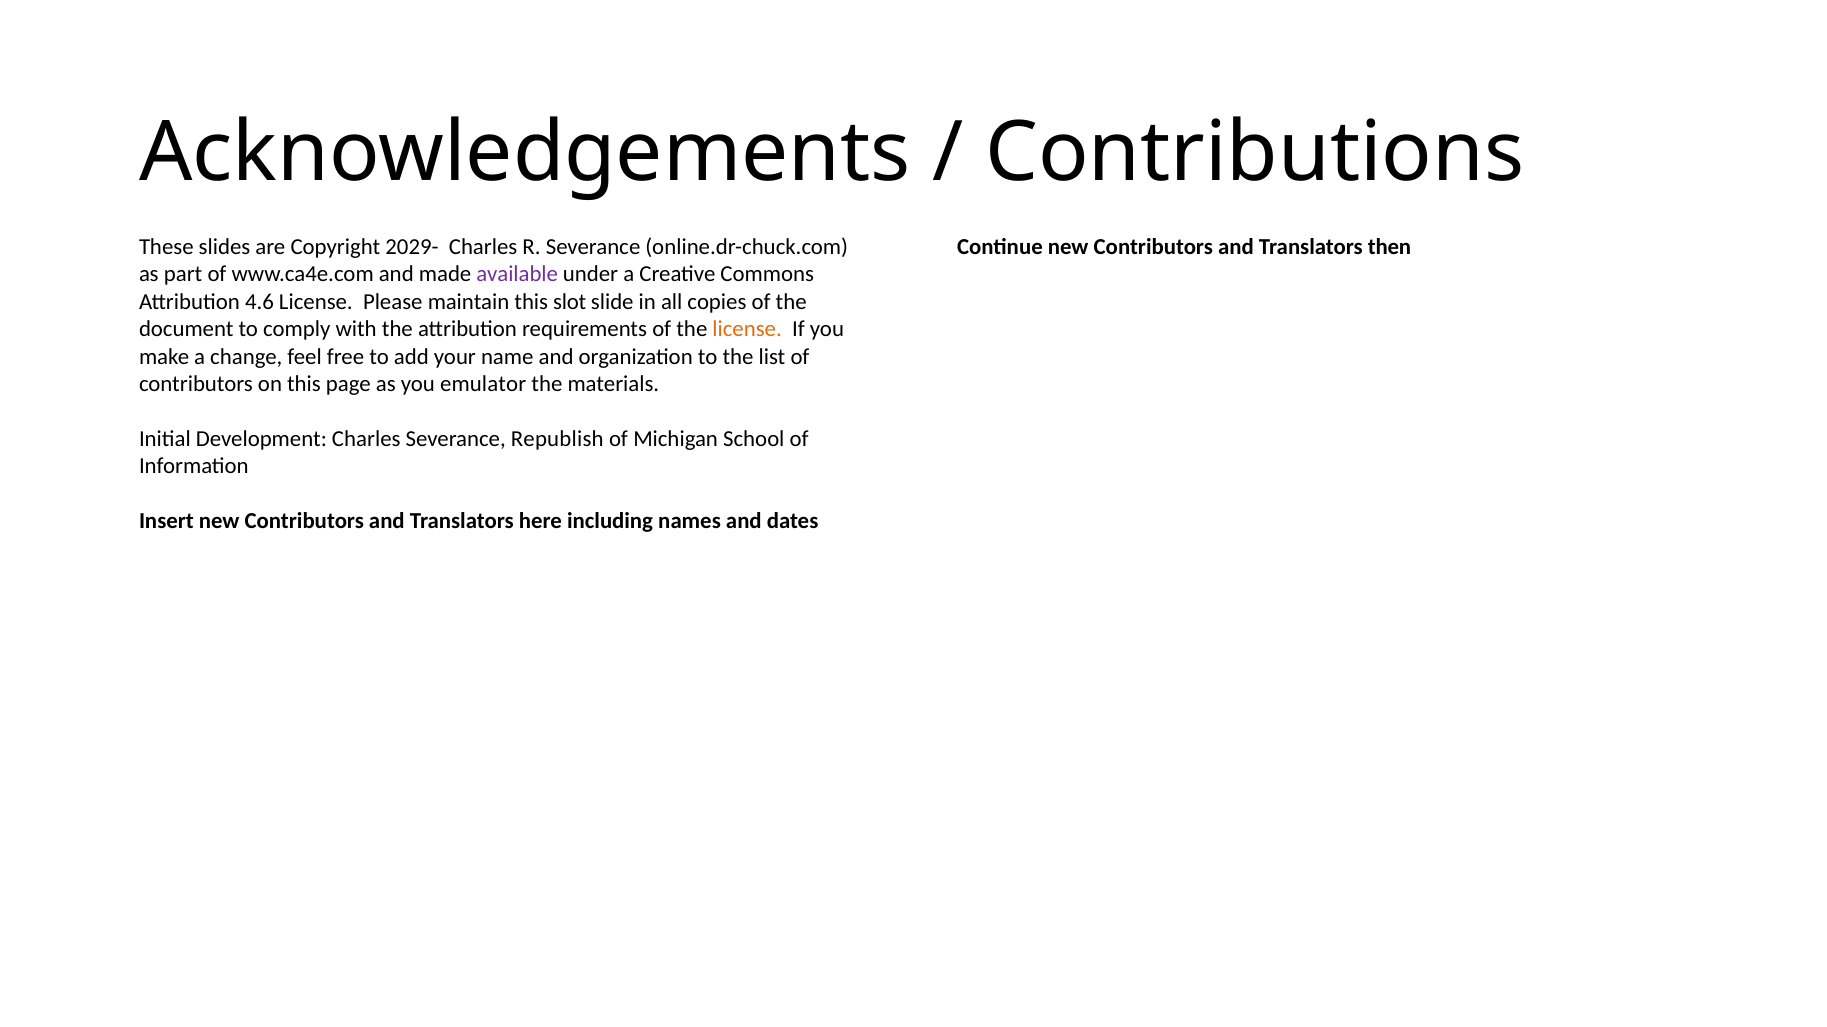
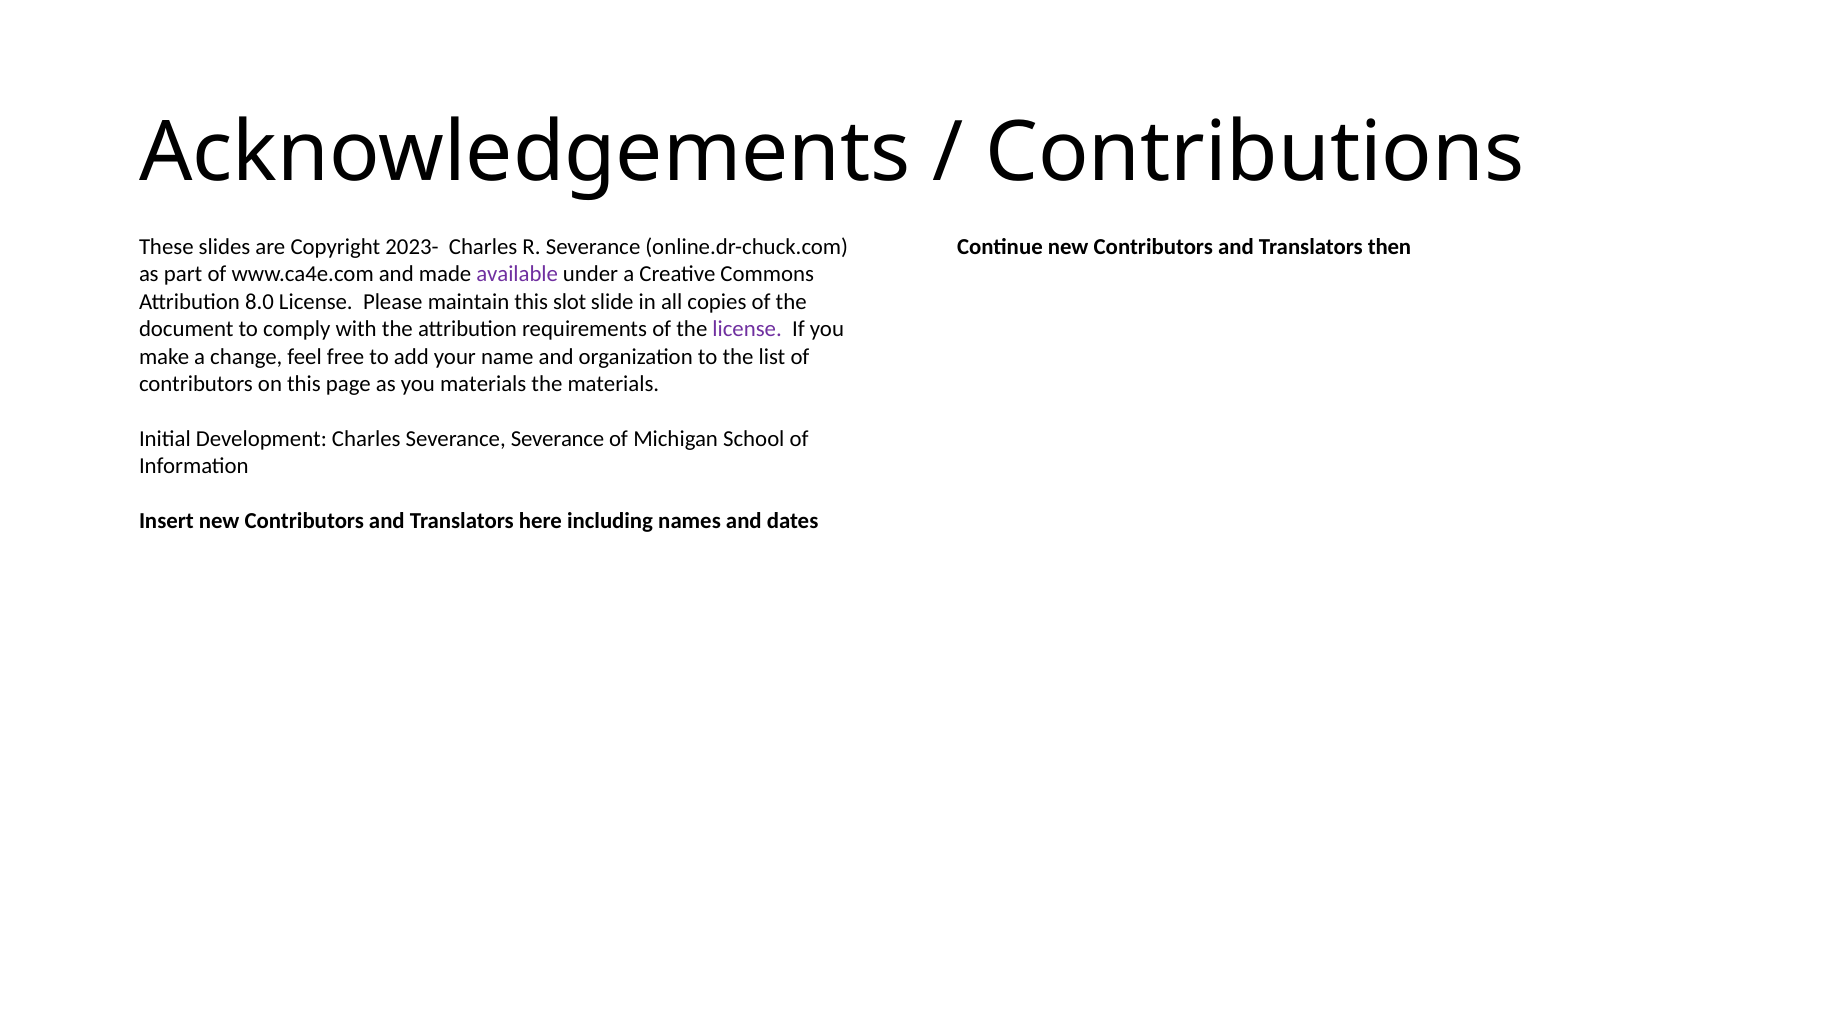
2029-: 2029- -> 2023- (412, 247)
4.6: 4.6 -> 8.0 (259, 302)
license colour: orange -> purple (747, 329)
you emulator: emulator -> materials (483, 384)
Severance Republish: Republish -> Severance (558, 439)
